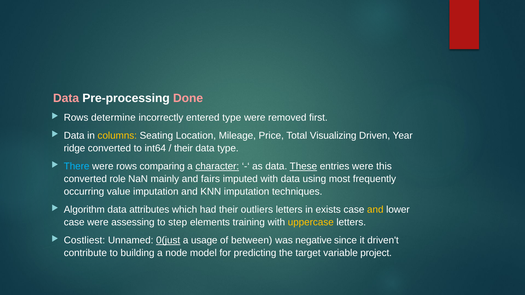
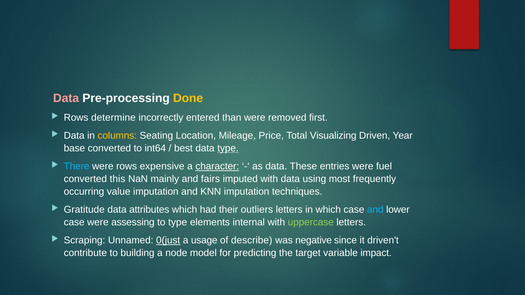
Done colour: pink -> yellow (188, 98)
entered type: type -> than (232, 118)
ridge: ridge -> base (74, 148)
their: their -> best (183, 148)
type underline: none -> present (228, 148)
comparing: comparing -> expensive (162, 167)
These underline: present -> none (303, 167)
this: this -> fuel (384, 167)
role: role -> this (118, 179)
Algorithm: Algorithm -> Gratitude (84, 210)
in exists: exists -> which (328, 210)
and colour: yellow -> light blue (375, 210)
to step: step -> type (178, 223)
training: training -> internal (249, 223)
uppercase colour: yellow -> light green (311, 223)
Costliest: Costliest -> Scraping (85, 241)
between: between -> describe (252, 241)
project: project -> impact (376, 253)
